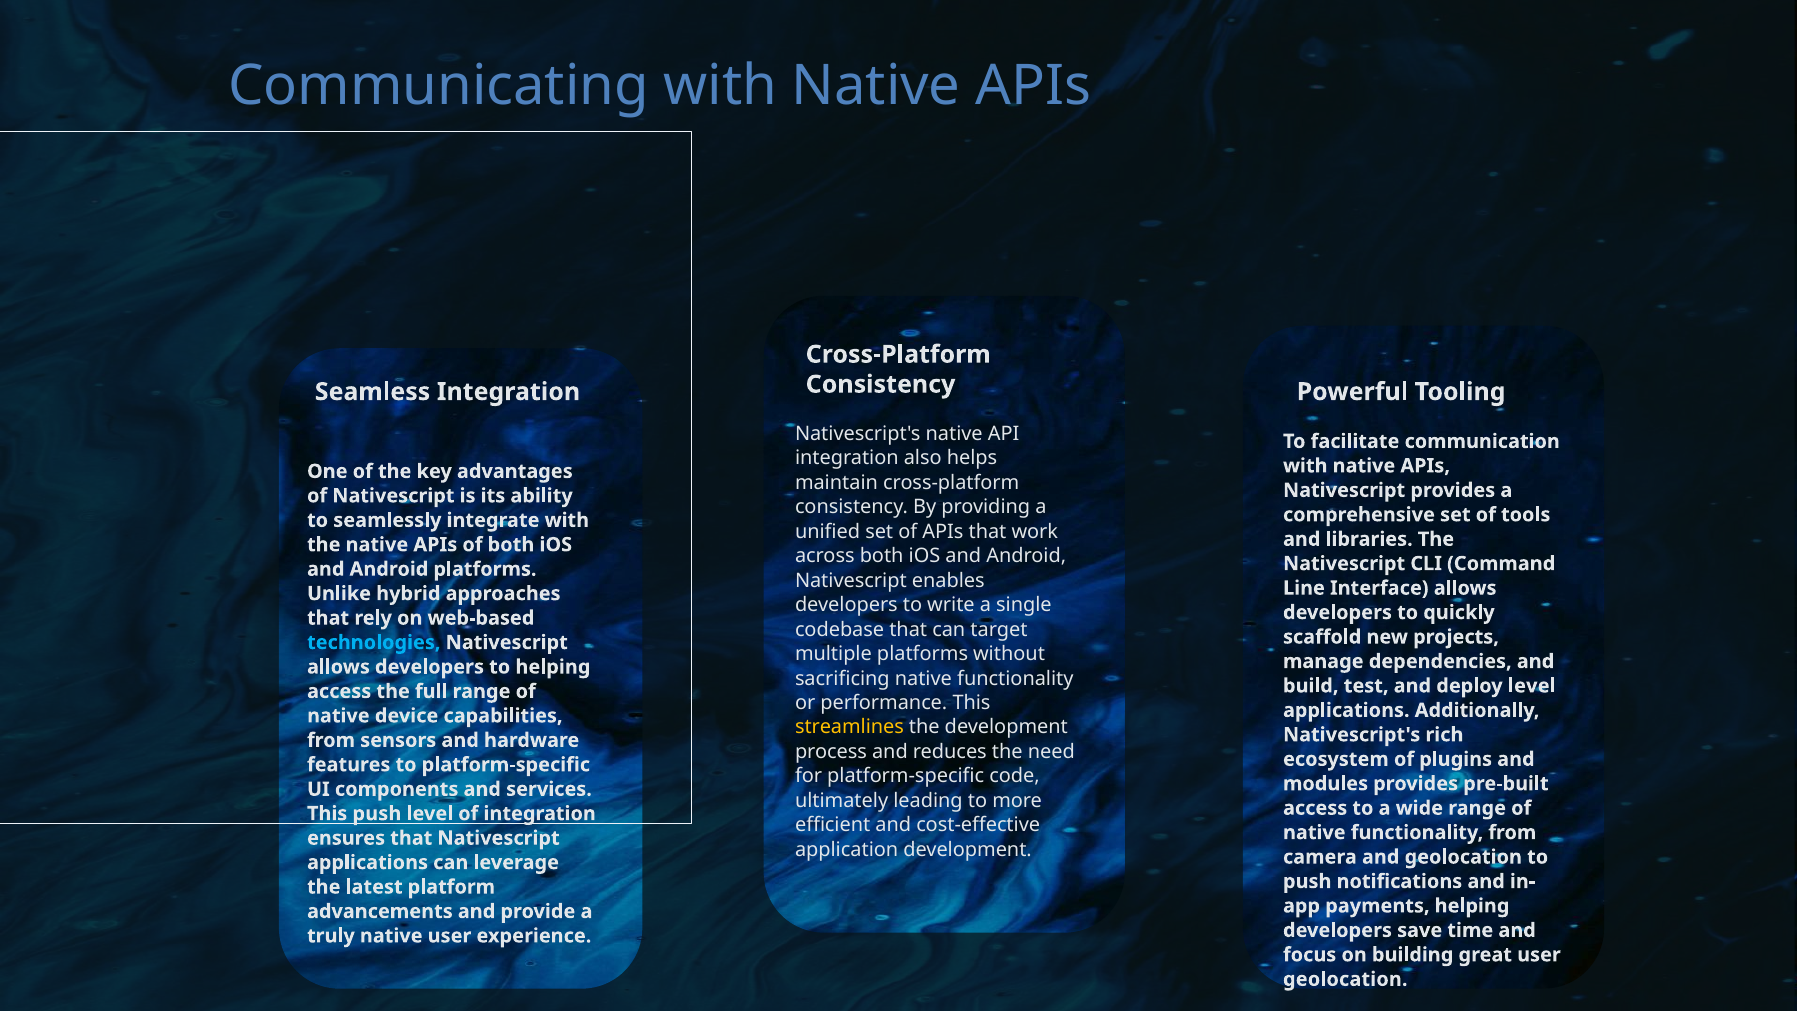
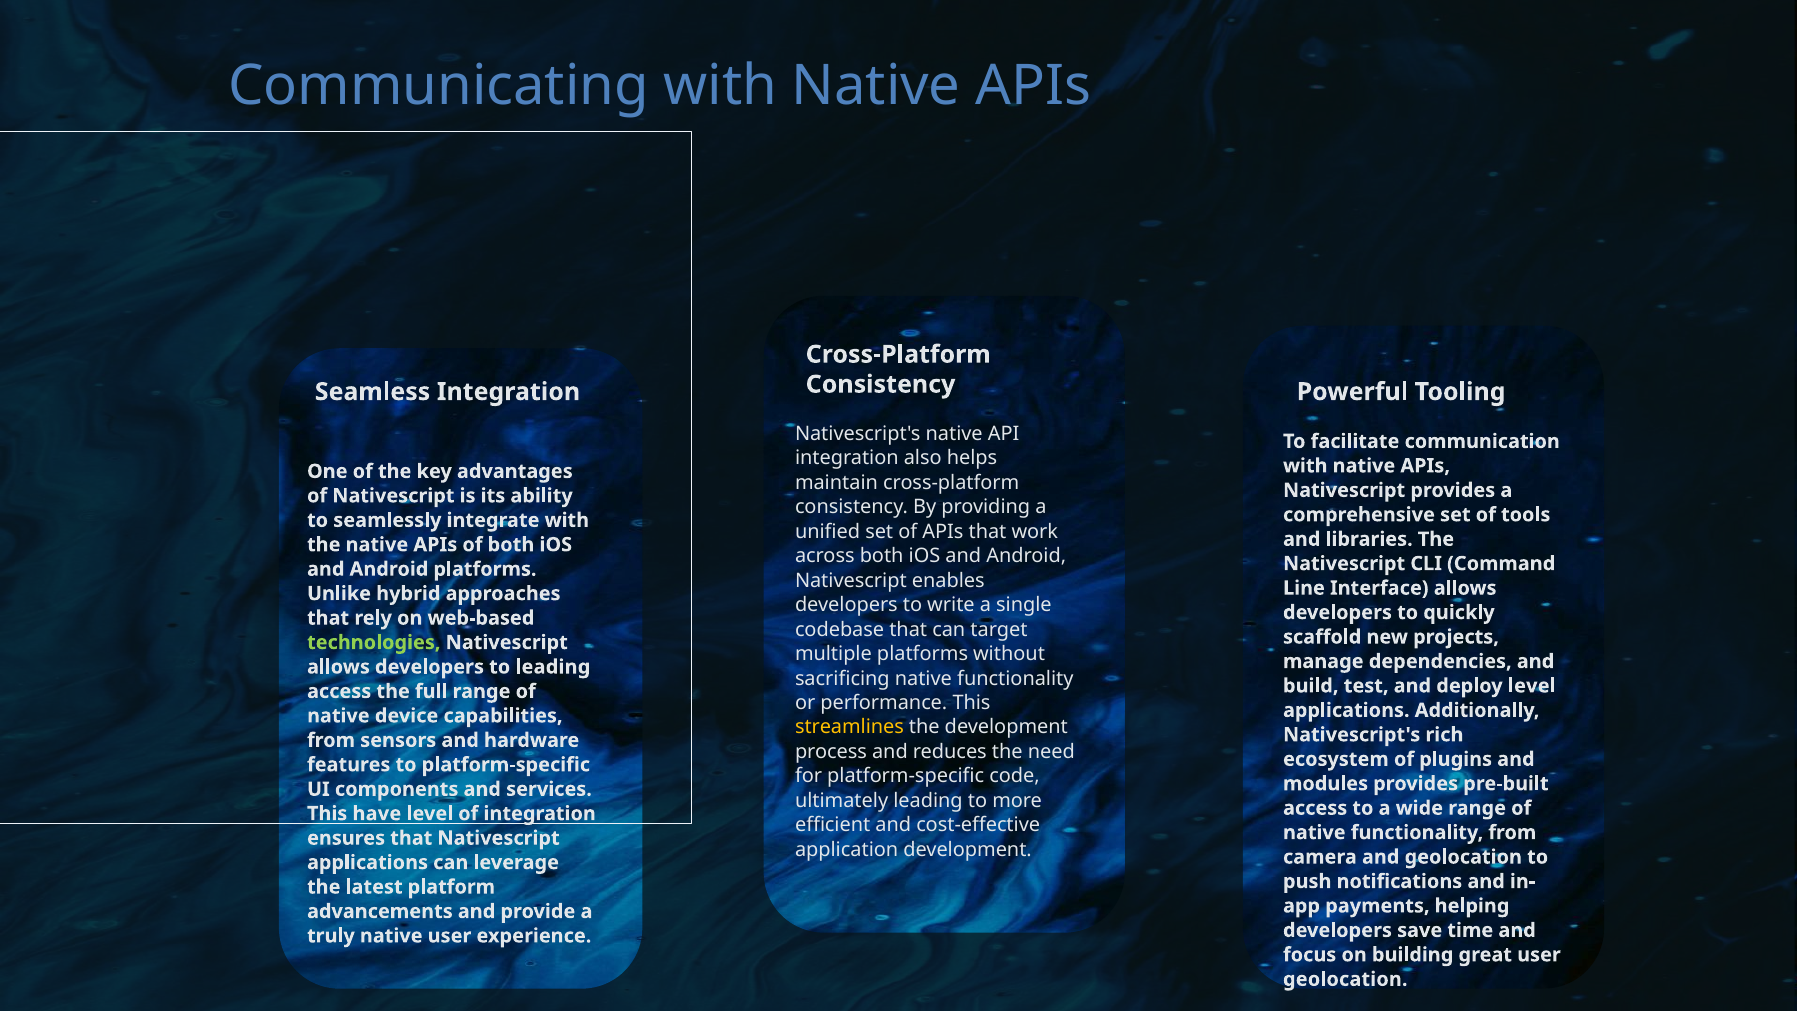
technologies colour: light blue -> light green (374, 642)
to helping: helping -> leading (553, 667)
This push: push -> have (377, 813)
